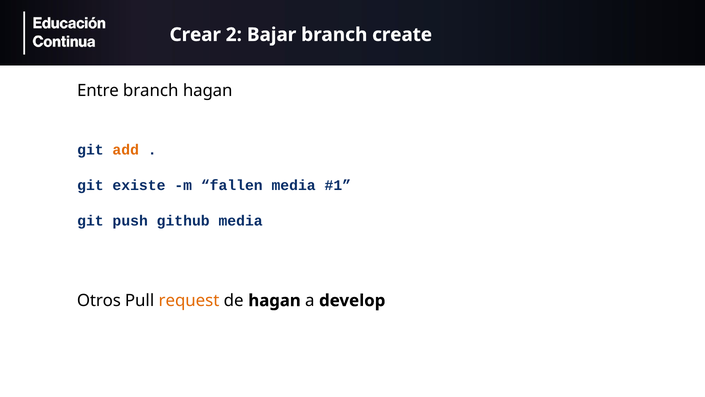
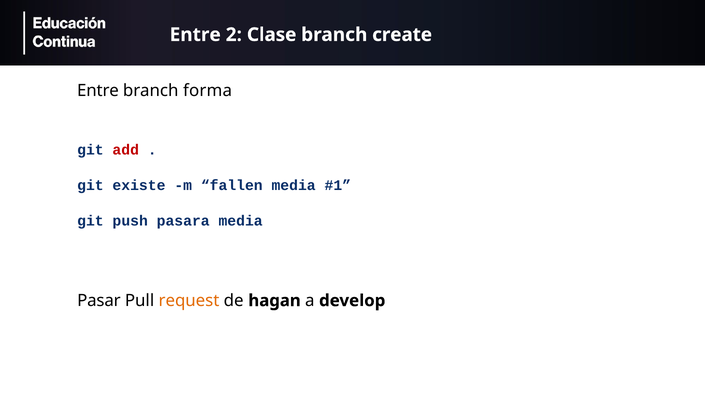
Crear: Crear -> Entre (195, 35)
Bajar: Bajar -> Clase (272, 35)
branch hagan: hagan -> forma (208, 91)
add colour: orange -> red (126, 150)
github: github -> pasara (183, 220)
Otros: Otros -> Pasar (99, 300)
